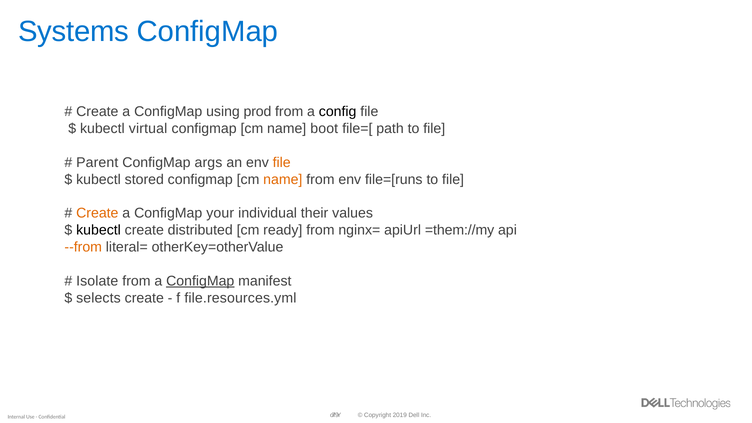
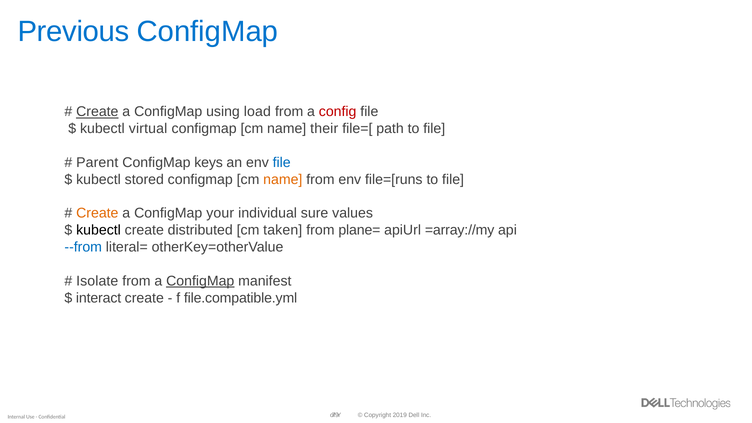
Systems: Systems -> Previous (74, 31)
Create underline: none -> present (97, 112)
prod: prod -> load (257, 112)
config colour: black -> red (338, 112)
boot: boot -> their (324, 129)
args: args -> keys (209, 163)
file colour: orange -> blue (282, 163)
their: their -> sure (315, 213)
ready: ready -> taken (283, 230)
nginx=: nginx= -> plane= (359, 230)
=them://my: =them://my -> =array://my (460, 230)
--from colour: orange -> blue (83, 247)
selects: selects -> interact (99, 298)
file.resources.yml: file.resources.yml -> file.compatible.yml (241, 298)
